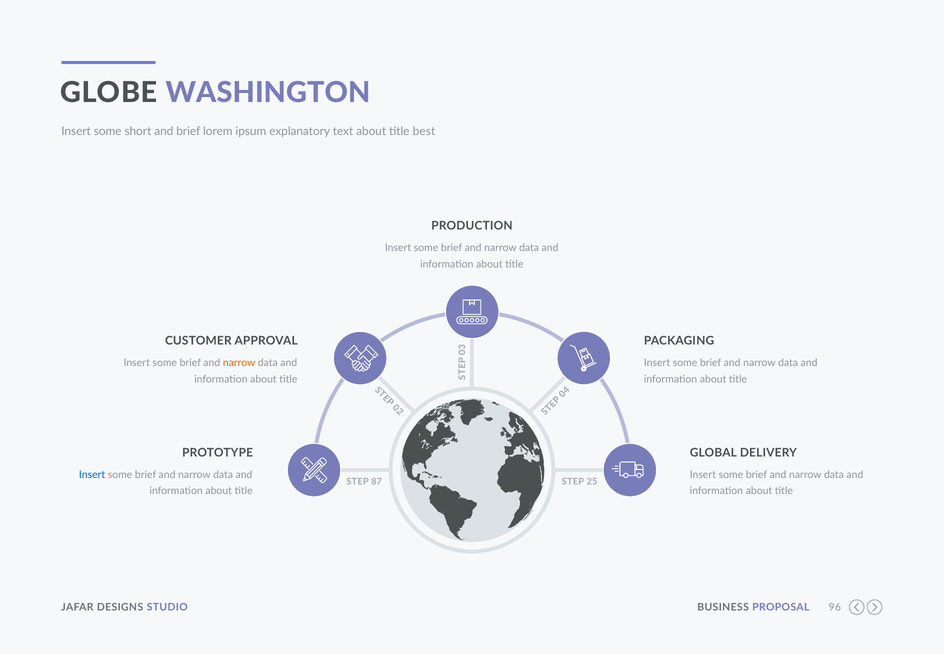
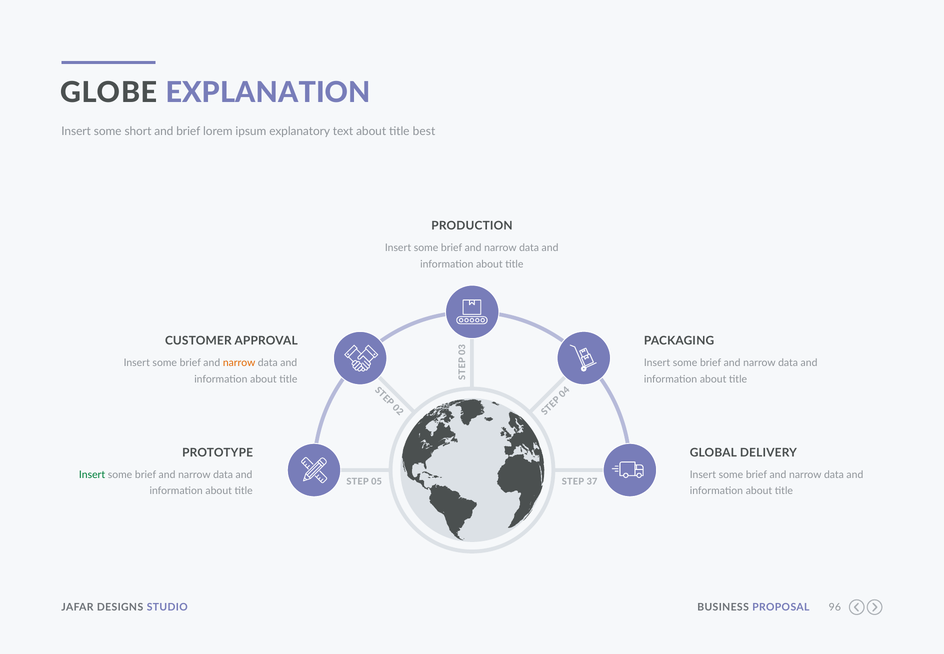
WASHINGTON: WASHINGTON -> EXPLANATION (268, 93)
Insert colour: blue -> green (92, 474)
87: 87 -> 05 (377, 481)
25: 25 -> 37 (592, 481)
